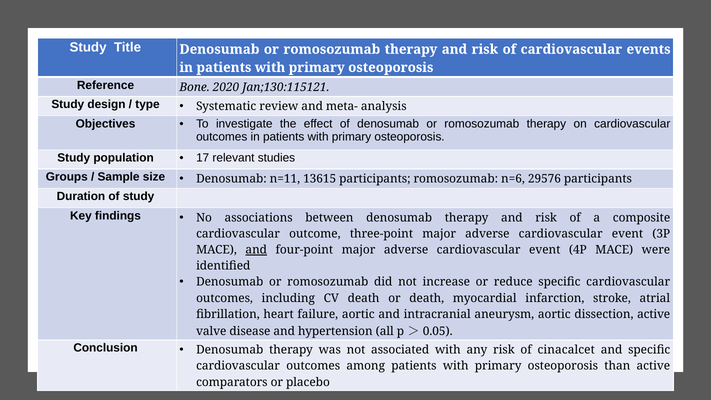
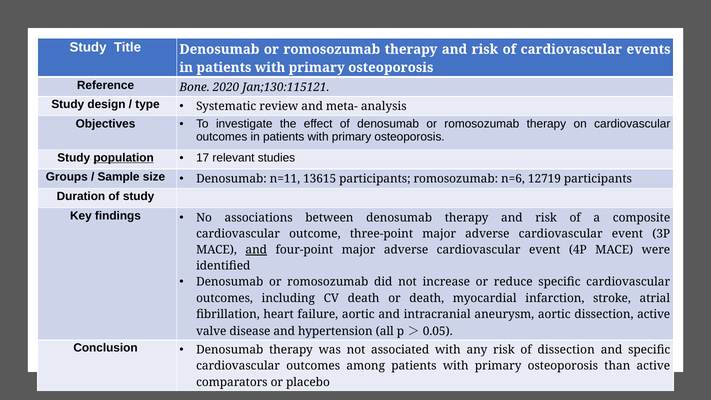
population underline: none -> present (124, 158)
29576: 29576 -> 12719 (544, 179)
of cinacalcet: cinacalcet -> dissection (566, 350)
